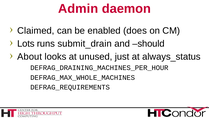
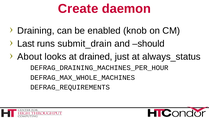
Admin: Admin -> Create (78, 9)
Claimed: Claimed -> Draining (36, 31)
does: does -> knob (135, 31)
Lots: Lots -> Last (26, 44)
unused: unused -> drained (96, 57)
